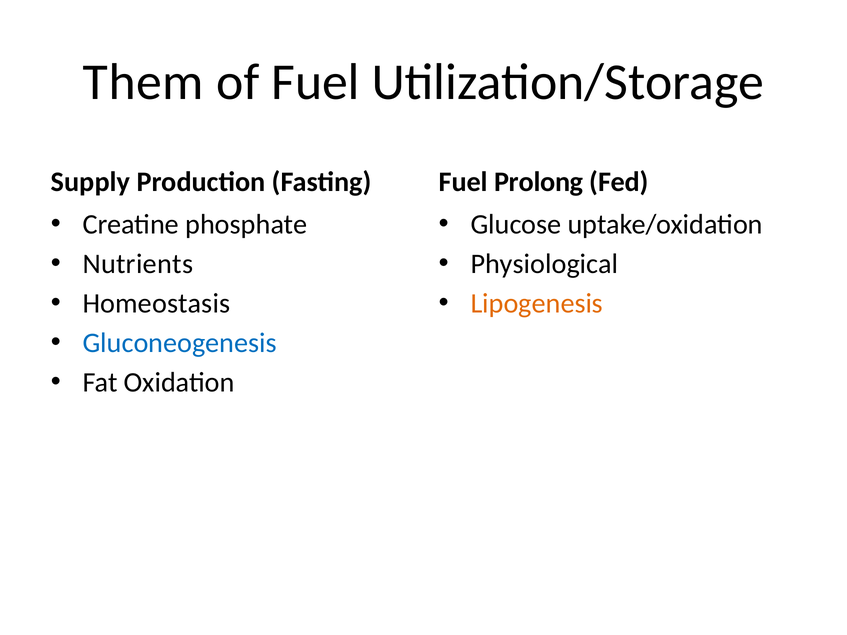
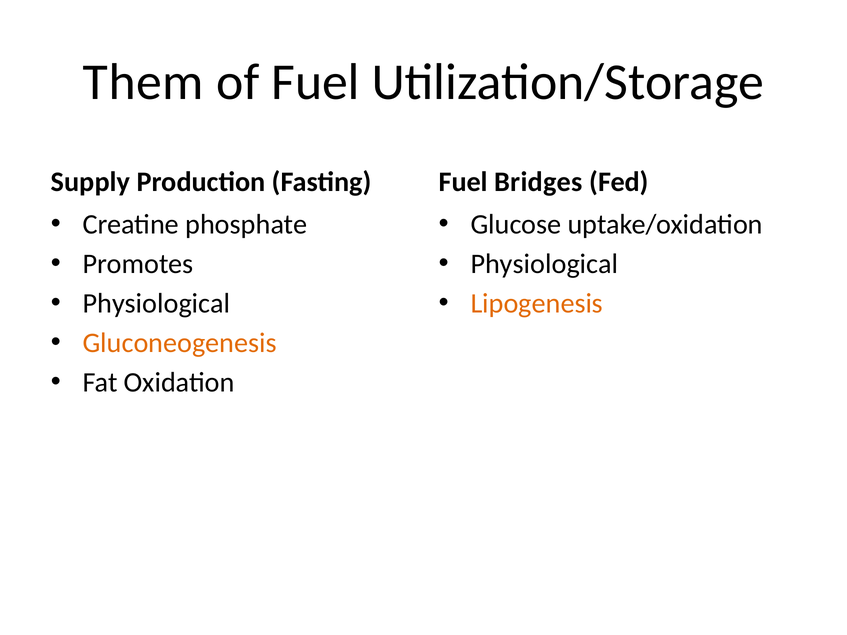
Prolong: Prolong -> Bridges (538, 182)
Nutrients: Nutrients -> Promotes (138, 264)
Homeostasis: Homeostasis -> Physiological (156, 304)
Gluconeogenesis colour: blue -> orange (180, 343)
